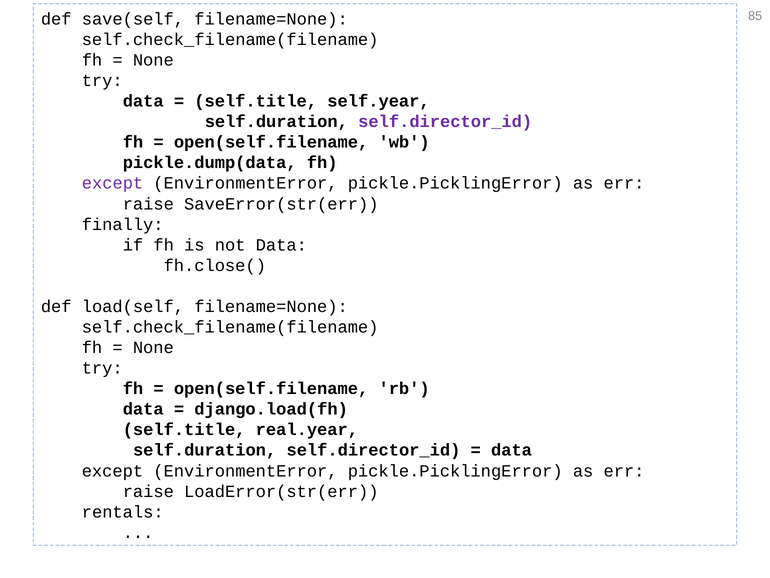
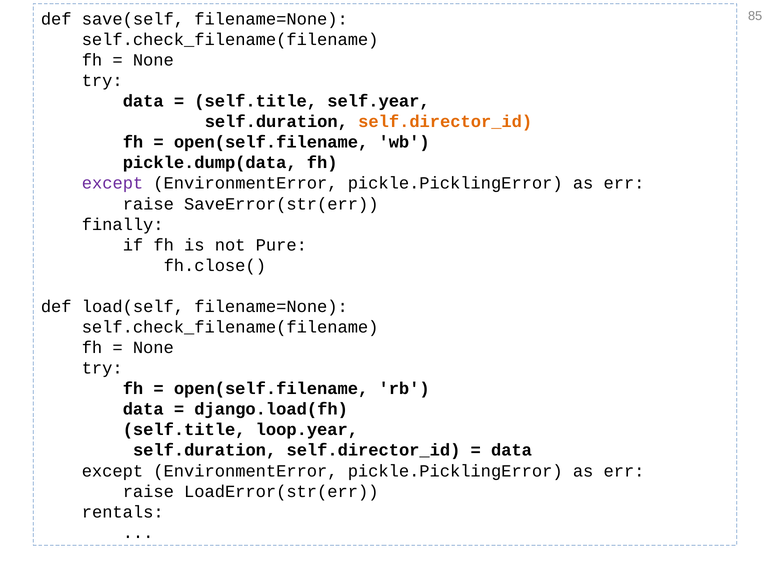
self.director_id colour: purple -> orange (445, 122)
not Data: Data -> Pure (281, 245)
real.year: real.year -> loop.year (307, 429)
